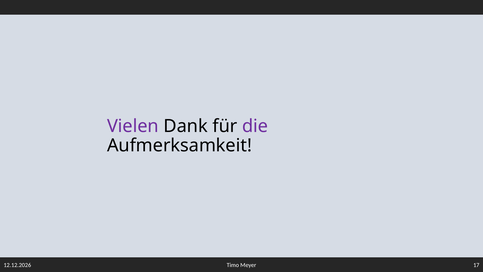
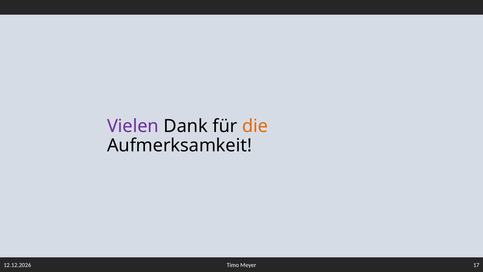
die colour: purple -> orange (255, 126)
